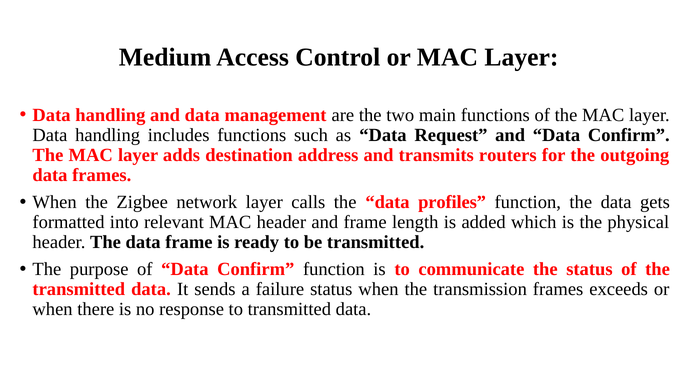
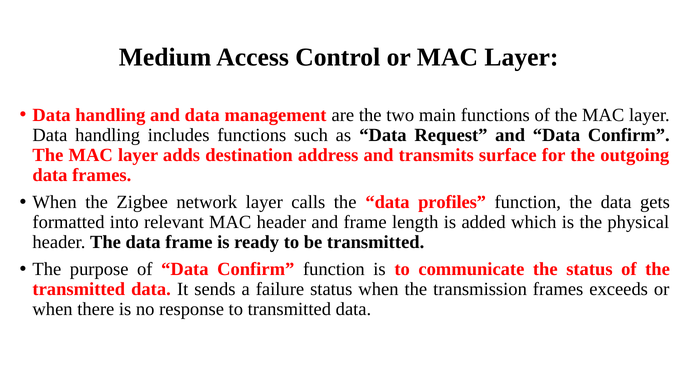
routers: routers -> surface (508, 155)
